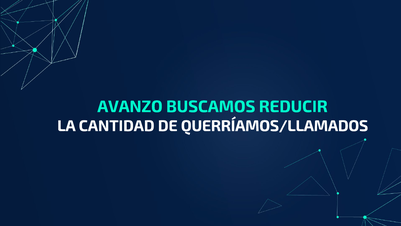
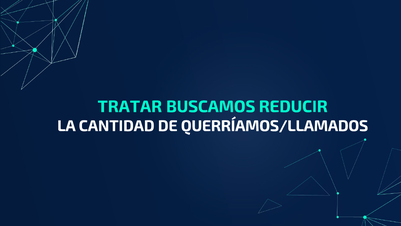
AVANZO: AVANZO -> TRATAR (130, 106)
